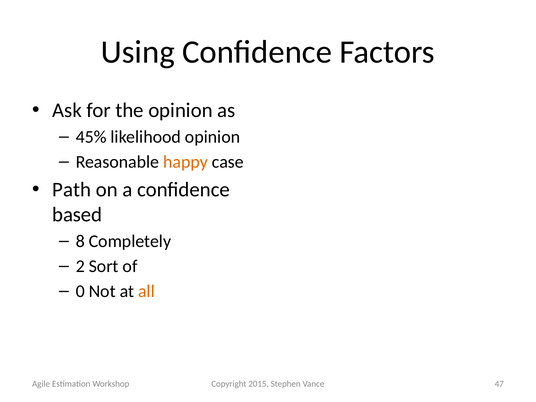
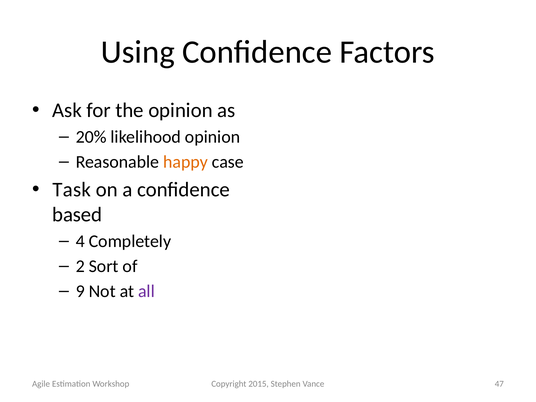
45%: 45% -> 20% (91, 137)
Path: Path -> Task (72, 190)
8: 8 -> 4 (80, 241)
0: 0 -> 9 (80, 291)
all colour: orange -> purple (146, 291)
